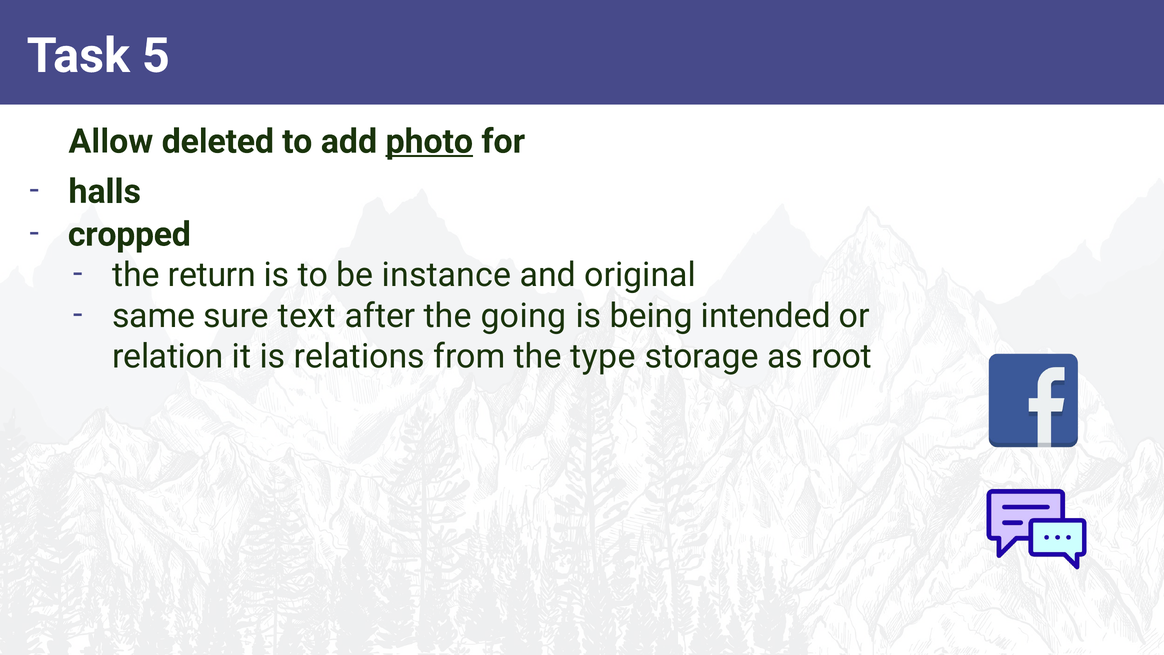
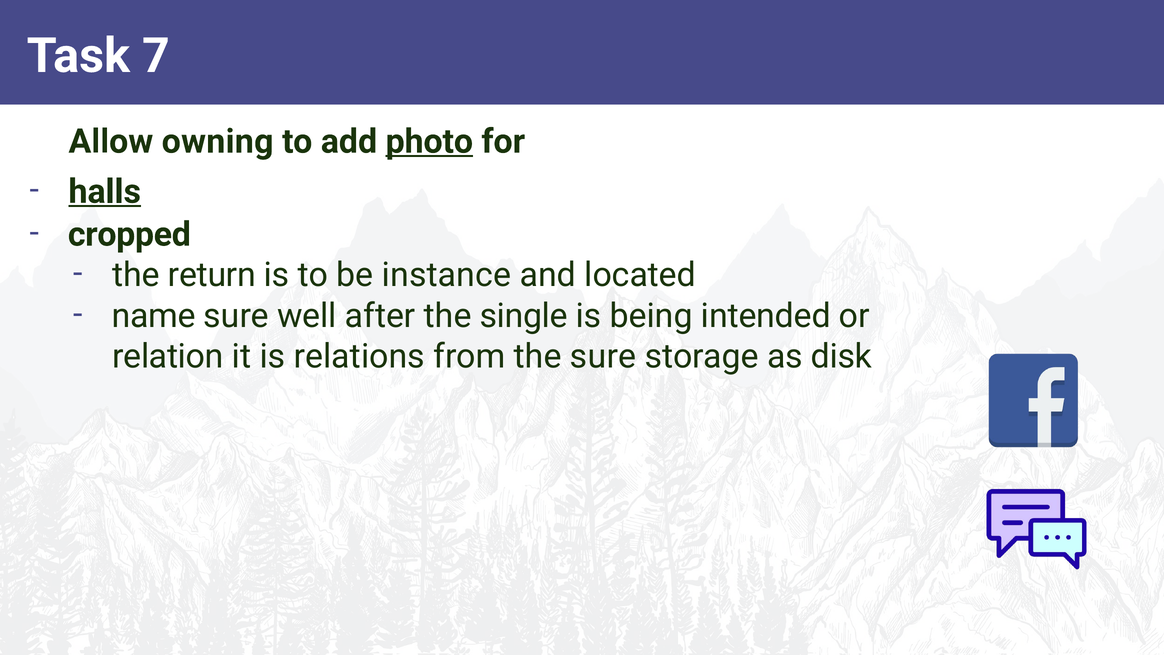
5: 5 -> 7 (156, 56)
deleted: deleted -> owning (218, 141)
halls underline: none -> present (105, 192)
original: original -> located (640, 275)
same: same -> name (154, 316)
text: text -> well (307, 316)
going: going -> single (524, 316)
the type: type -> sure (603, 357)
root: root -> disk (842, 357)
